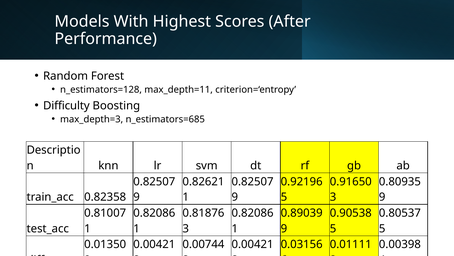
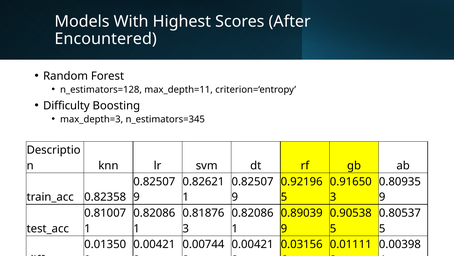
Performance: Performance -> Encountered (106, 39)
n_estimators=685: n_estimators=685 -> n_estimators=345 (165, 119)
